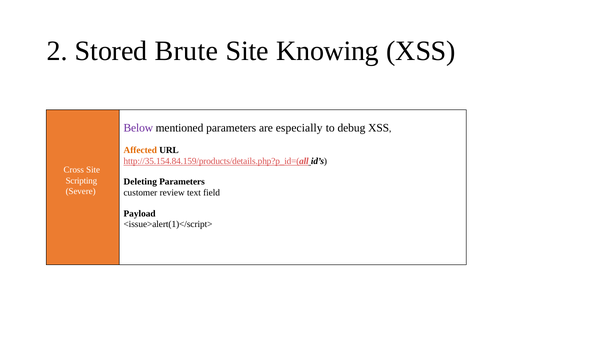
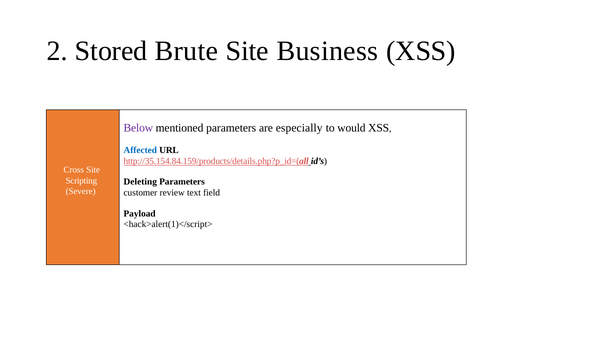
Knowing: Knowing -> Business (327, 51)
debug: debug -> would (351, 128)
Affected colour: orange -> blue (140, 150)
<issue>alert(1)</script>: <issue>alert(1)</script> -> <hack>alert(1)</script> (168, 225)
